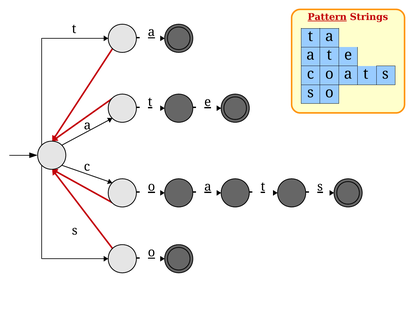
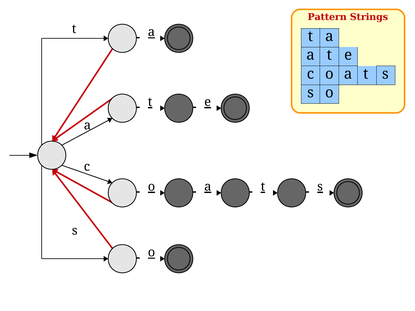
Pattern underline: present -> none (327, 17)
